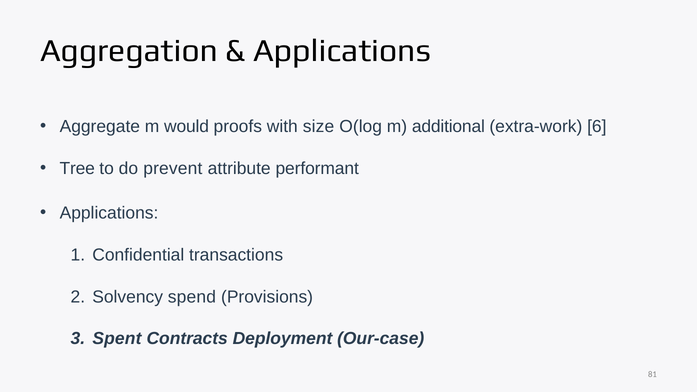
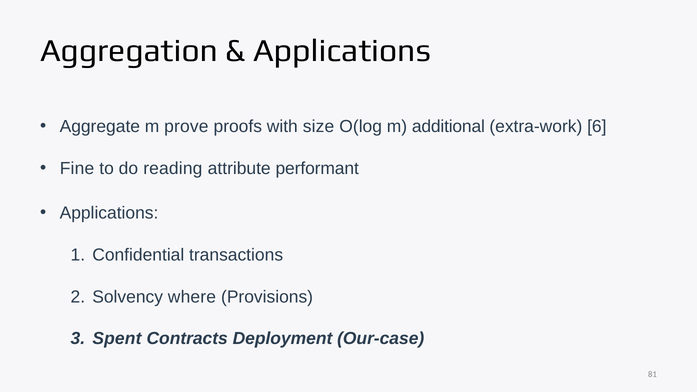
would: would -> prove (186, 127)
Tree: Tree -> Fine (77, 169)
prevent: prevent -> reading (173, 169)
spend: spend -> where (192, 297)
